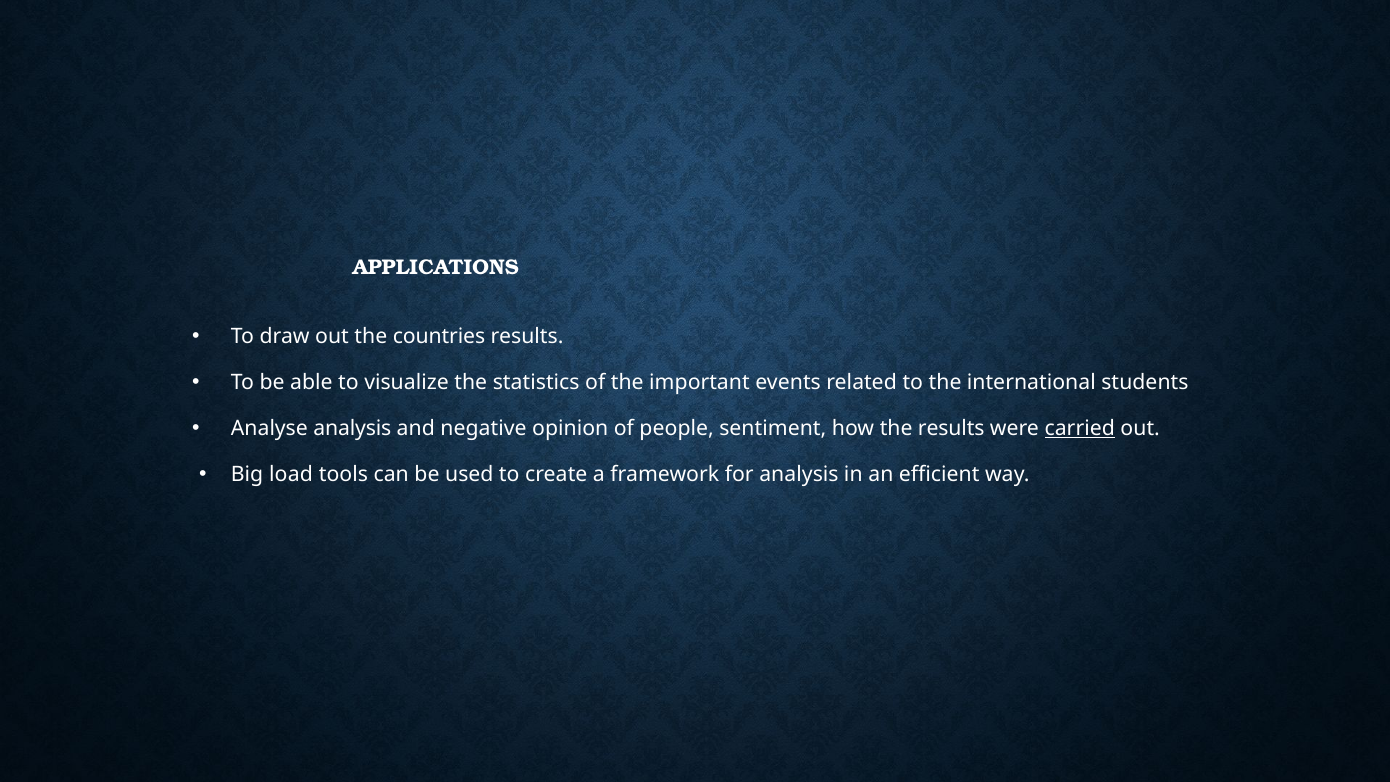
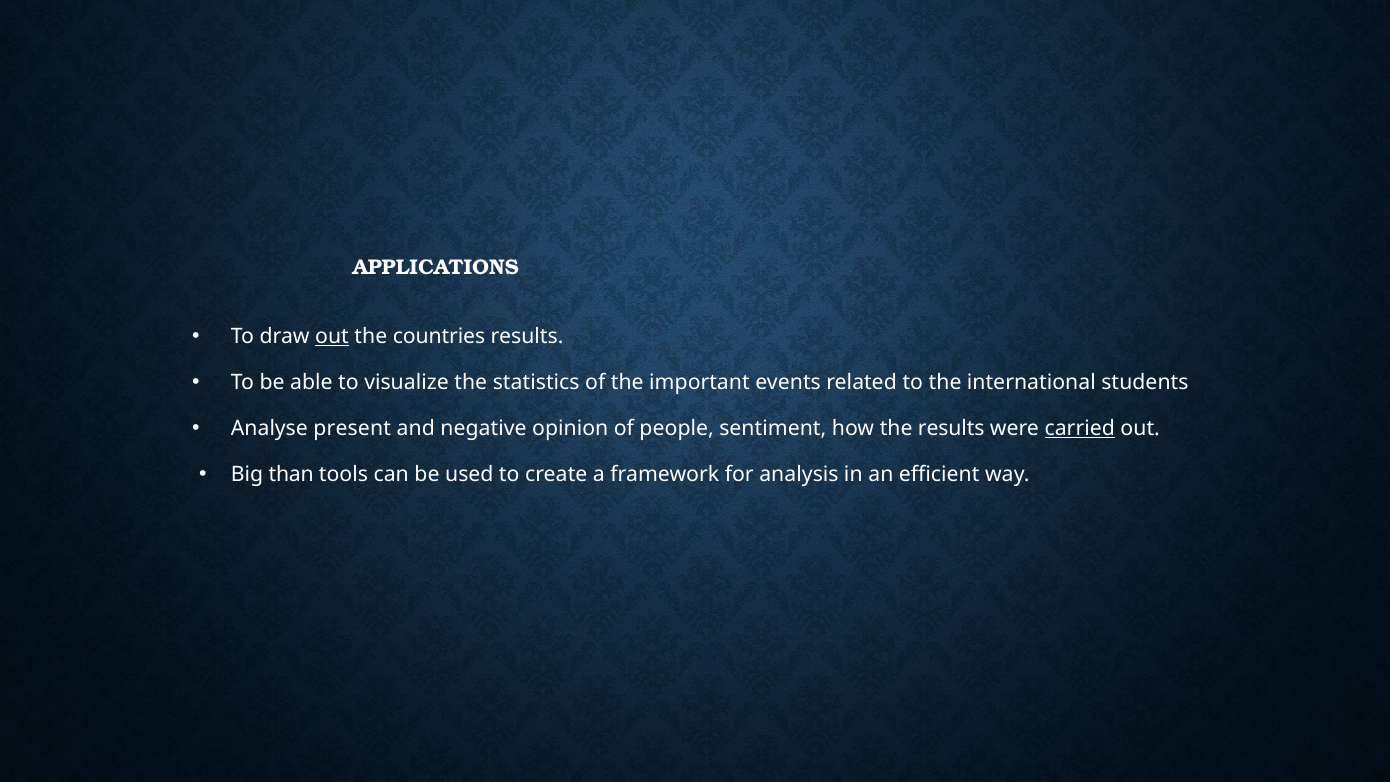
out underline: none -> present (332, 336)
Analyse analysis: analysis -> present (352, 428)
load: load -> than (291, 474)
